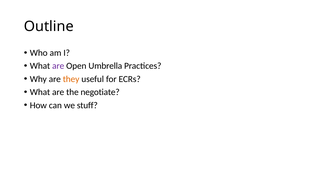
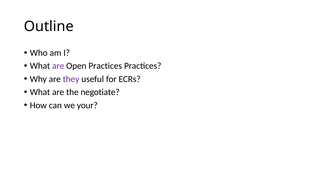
Open Umbrella: Umbrella -> Practices (105, 66)
they colour: orange -> purple (71, 79)
stuff: stuff -> your (87, 106)
